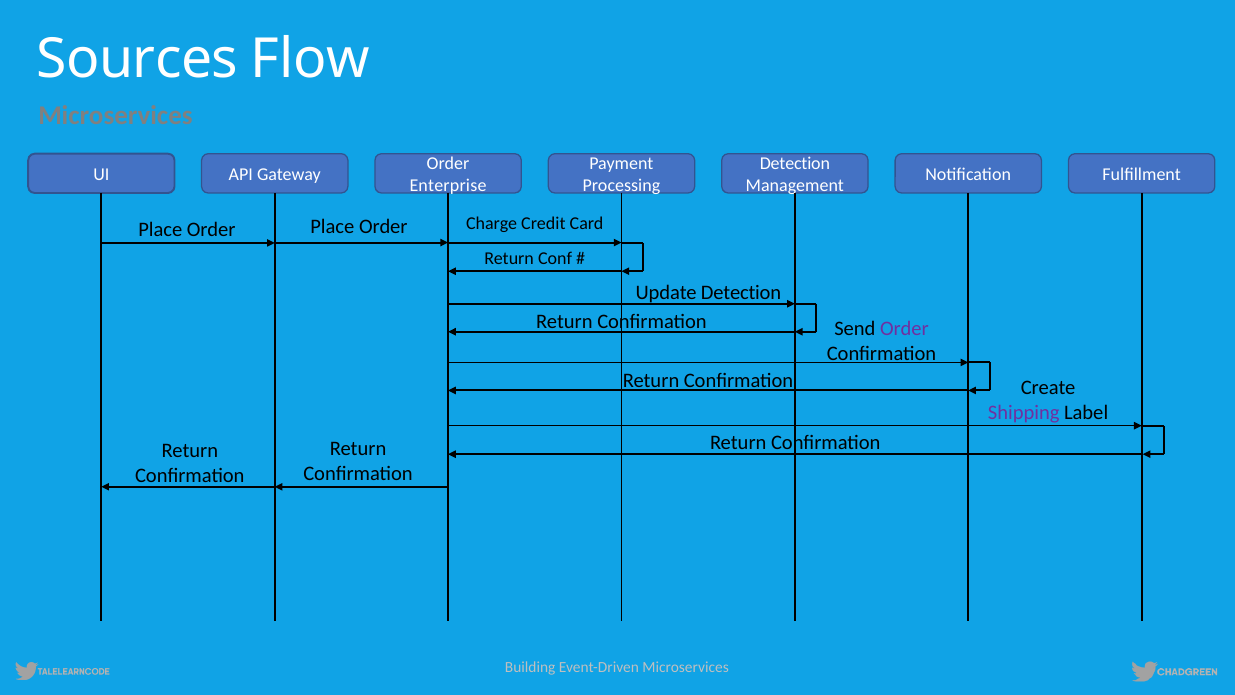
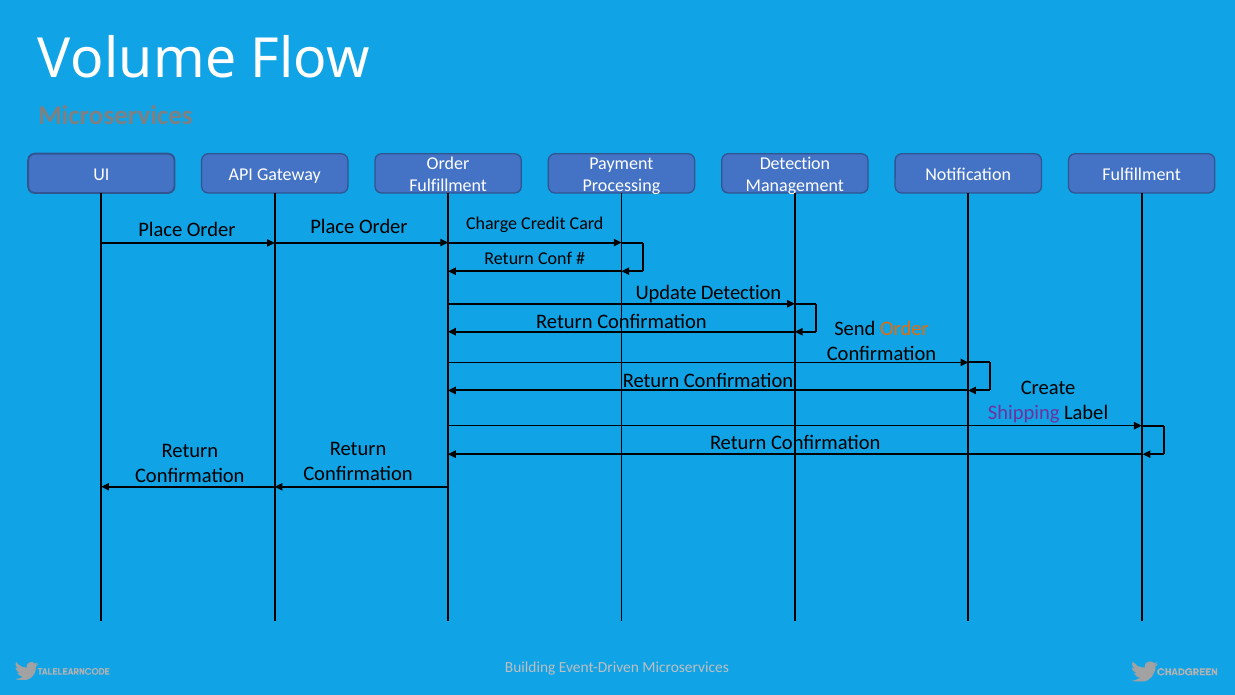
Sources: Sources -> Volume (137, 59)
Enterprise: Enterprise -> Fulfillment (448, 185)
Order colour: purple -> orange (904, 328)
